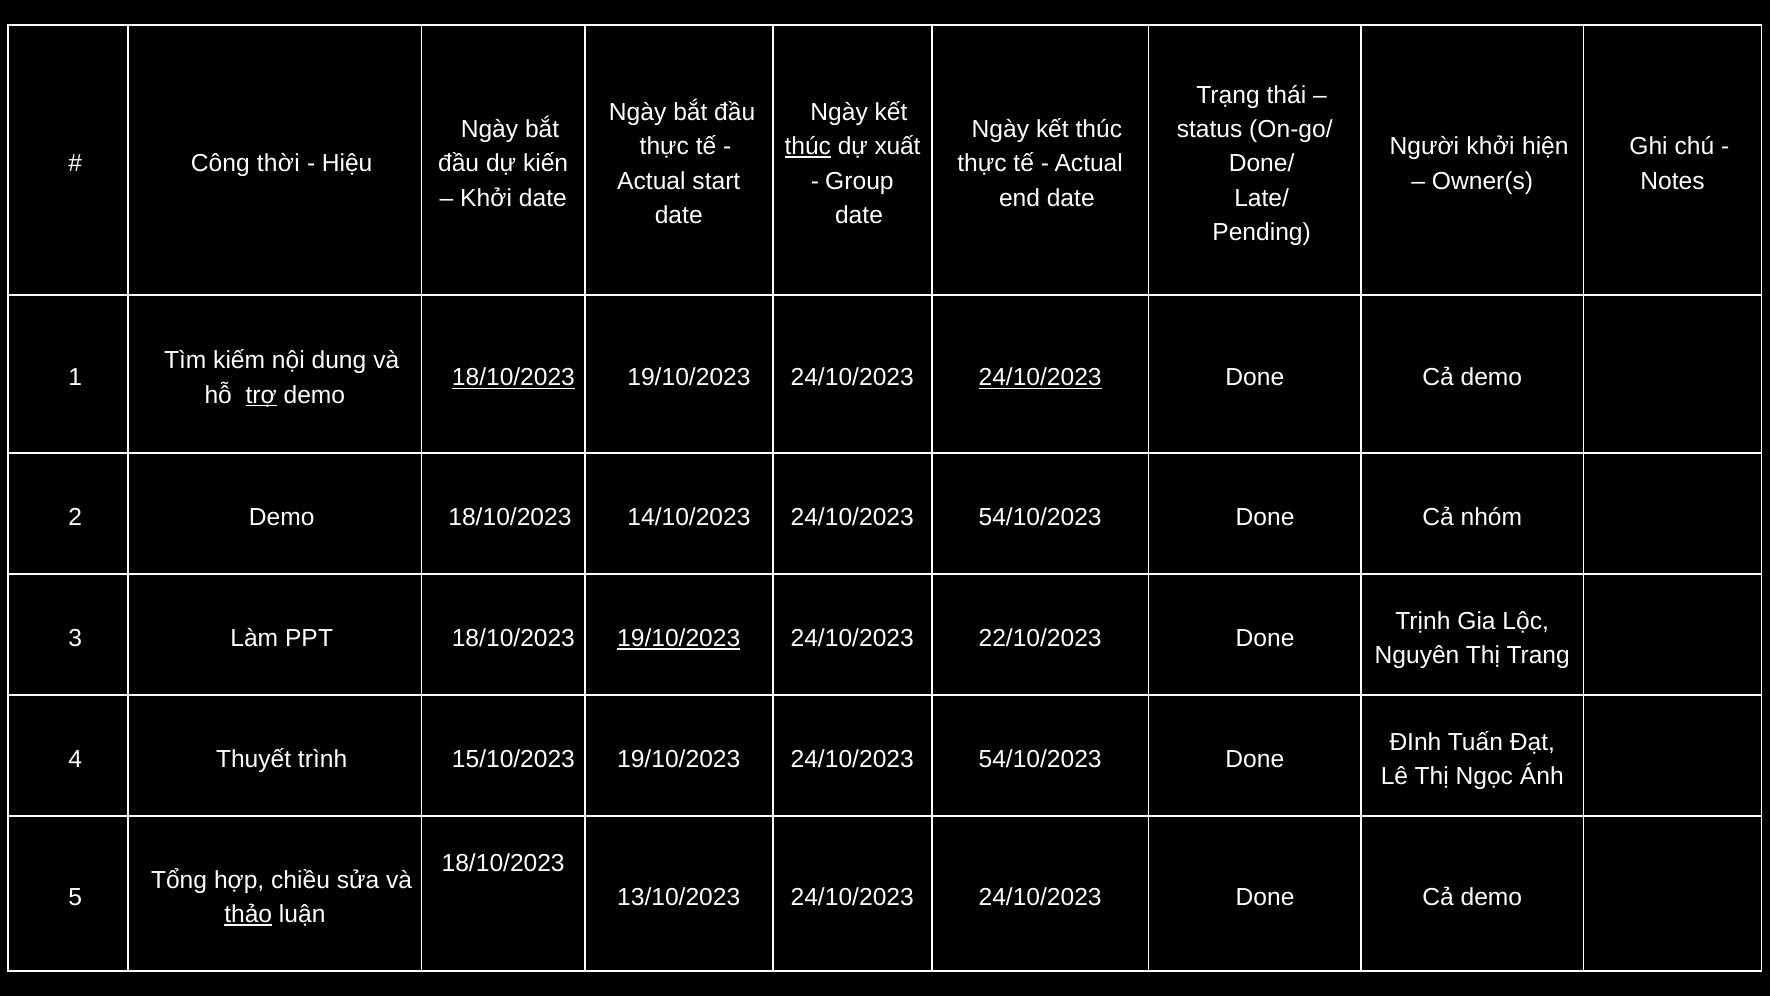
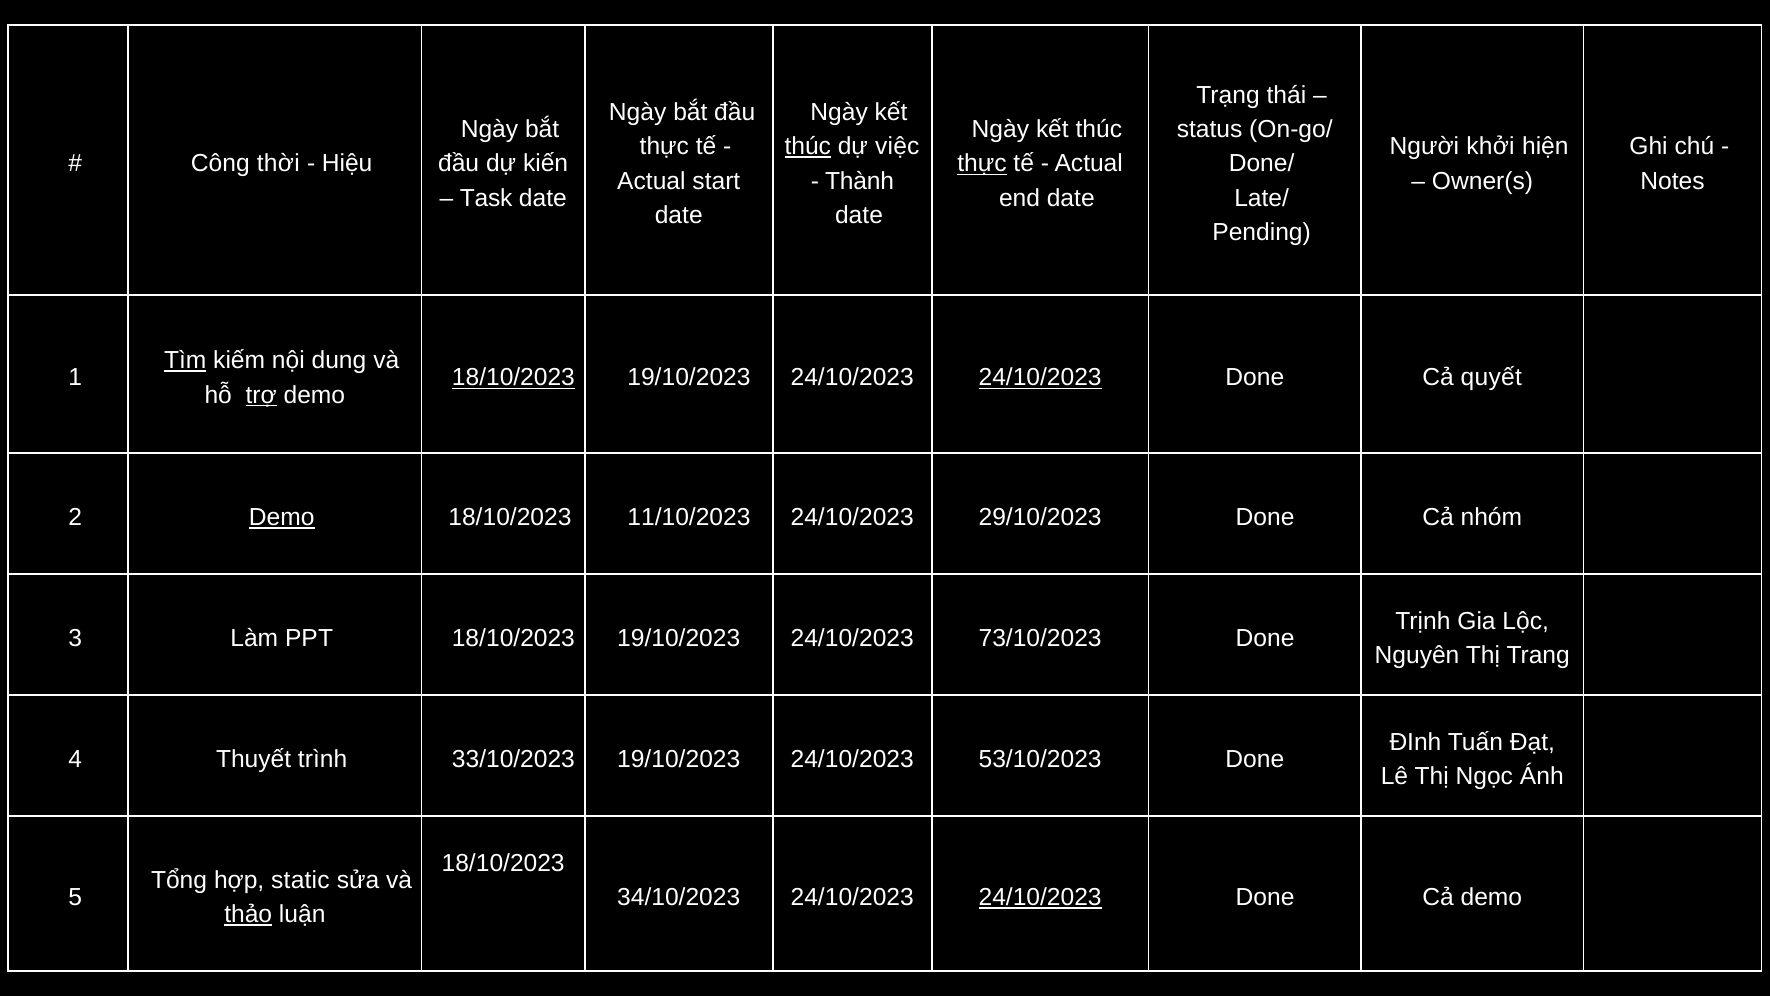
xuất: xuất -> việc (897, 147)
thực underline: none -> present (982, 164)
Group: Group -> Thành (860, 181)
Khởi: Khởi -> Task (486, 198)
Tìm underline: none -> present (185, 360)
demo: demo -> quyết (1491, 378)
Demo underline: none -> present (282, 517)
14/10/2023: 14/10/2023 -> 11/10/2023 (689, 517)
54/10/2023: 54/10/2023 -> 29/10/2023 (1040, 517)
19/10/2023 underline: present -> none (679, 638)
22/10/2023: 22/10/2023 -> 73/10/2023 (1040, 638)
15/10/2023: 15/10/2023 -> 33/10/2023 (513, 759)
19/10/2023 24/10/2023 54/10/2023: 54/10/2023 -> 53/10/2023 (1040, 759)
chiều: chiều -> static (300, 880)
13/10/2023: 13/10/2023 -> 34/10/2023 (679, 897)
24/10/2023 underline: none -> present (1040, 897)
